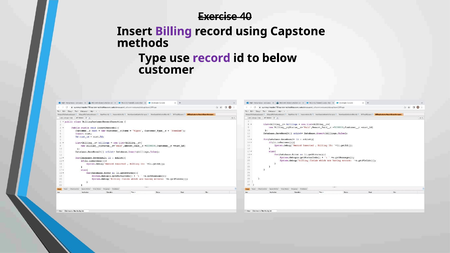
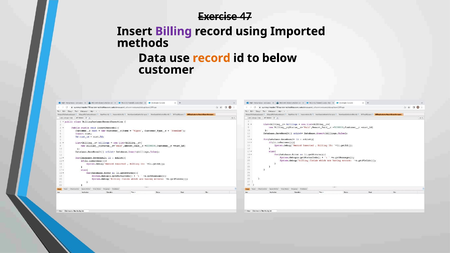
40: 40 -> 47 (246, 16)
Capstone: Capstone -> Imported (298, 31)
Type: Type -> Data (152, 58)
record colour: purple -> orange (212, 58)
